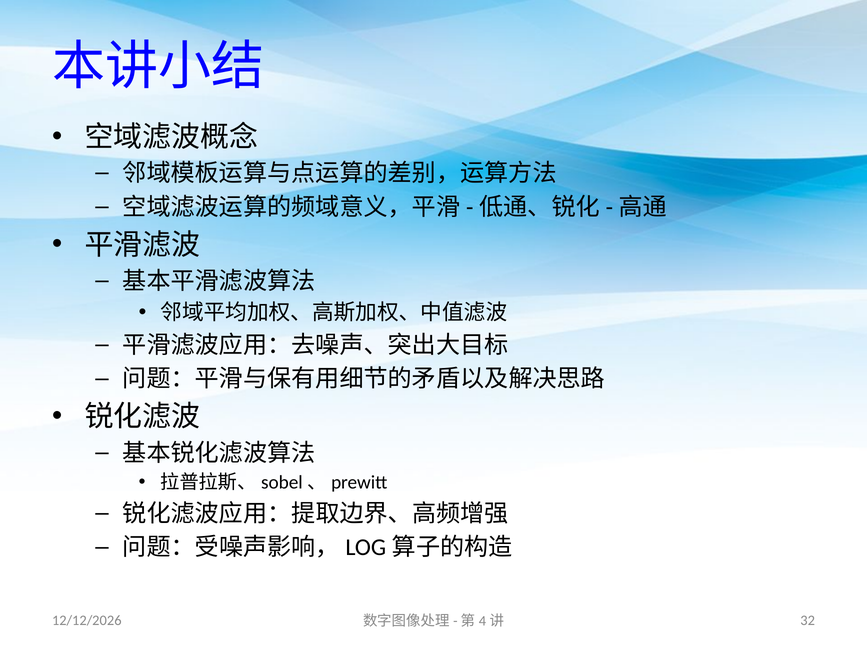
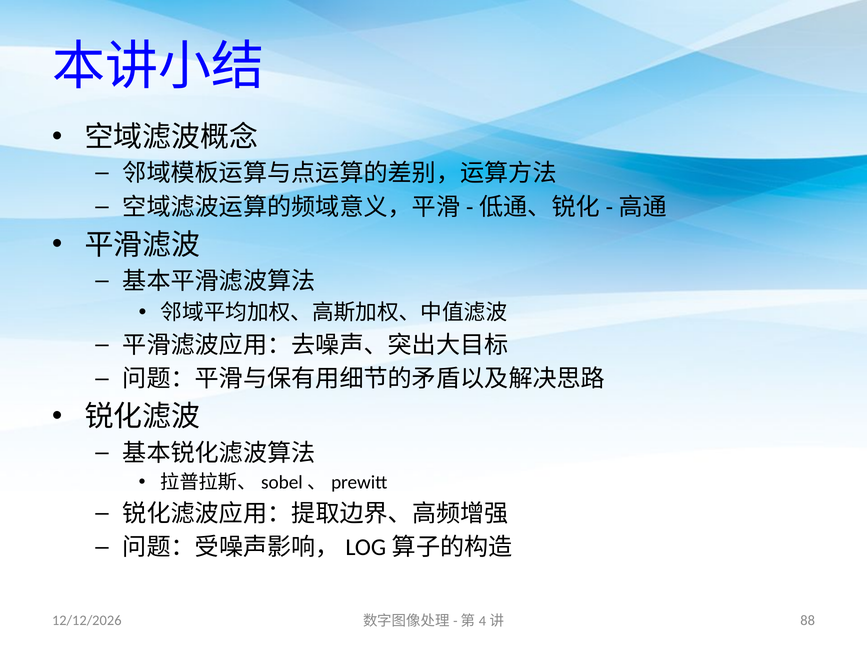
32: 32 -> 88 (808, 621)
